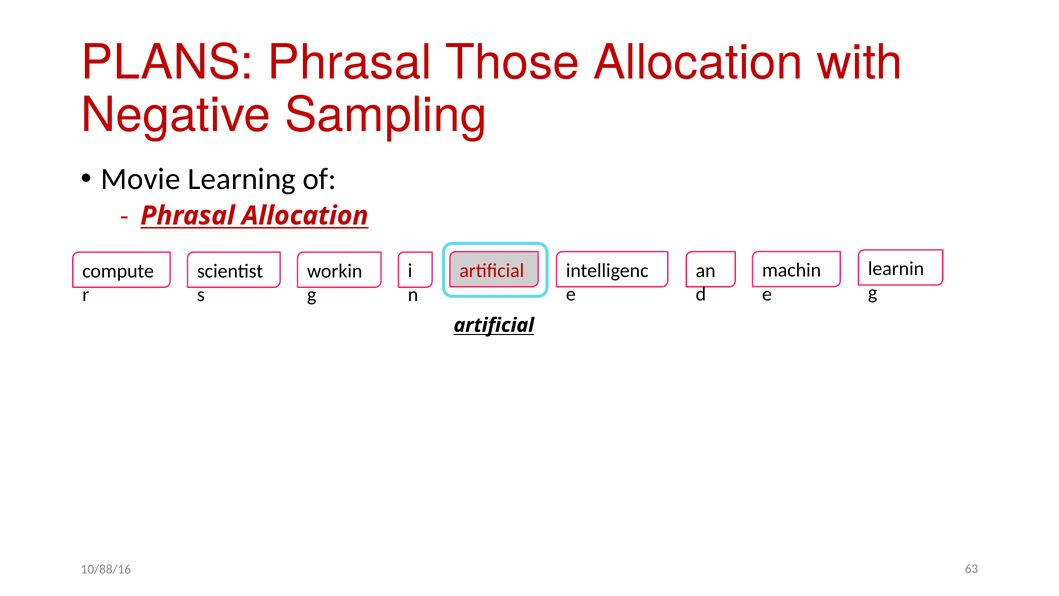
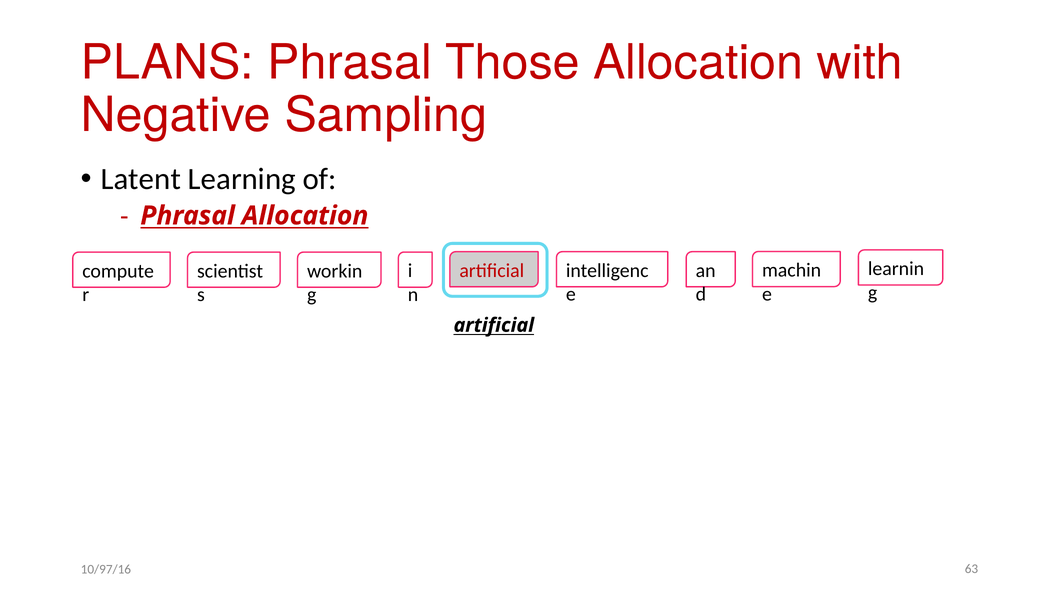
Movie: Movie -> Latent (141, 179)
10/88/16: 10/88/16 -> 10/97/16 (106, 569)
